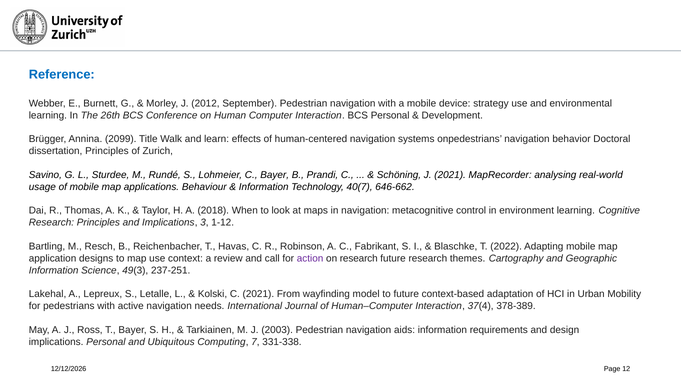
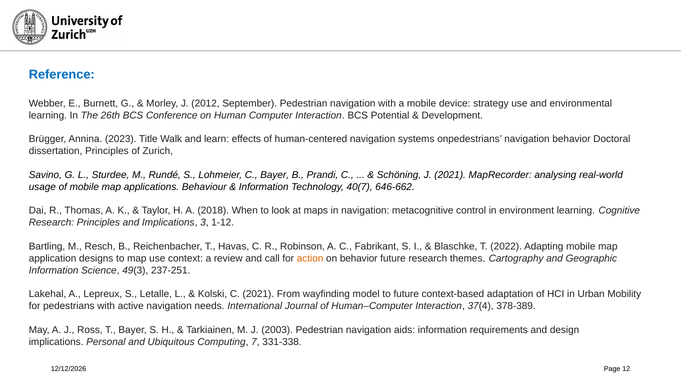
BCS Personal: Personal -> Potential (390, 115)
2099: 2099 -> 2023 (121, 139)
action colour: purple -> orange (310, 258)
on research: research -> behavior (359, 258)
